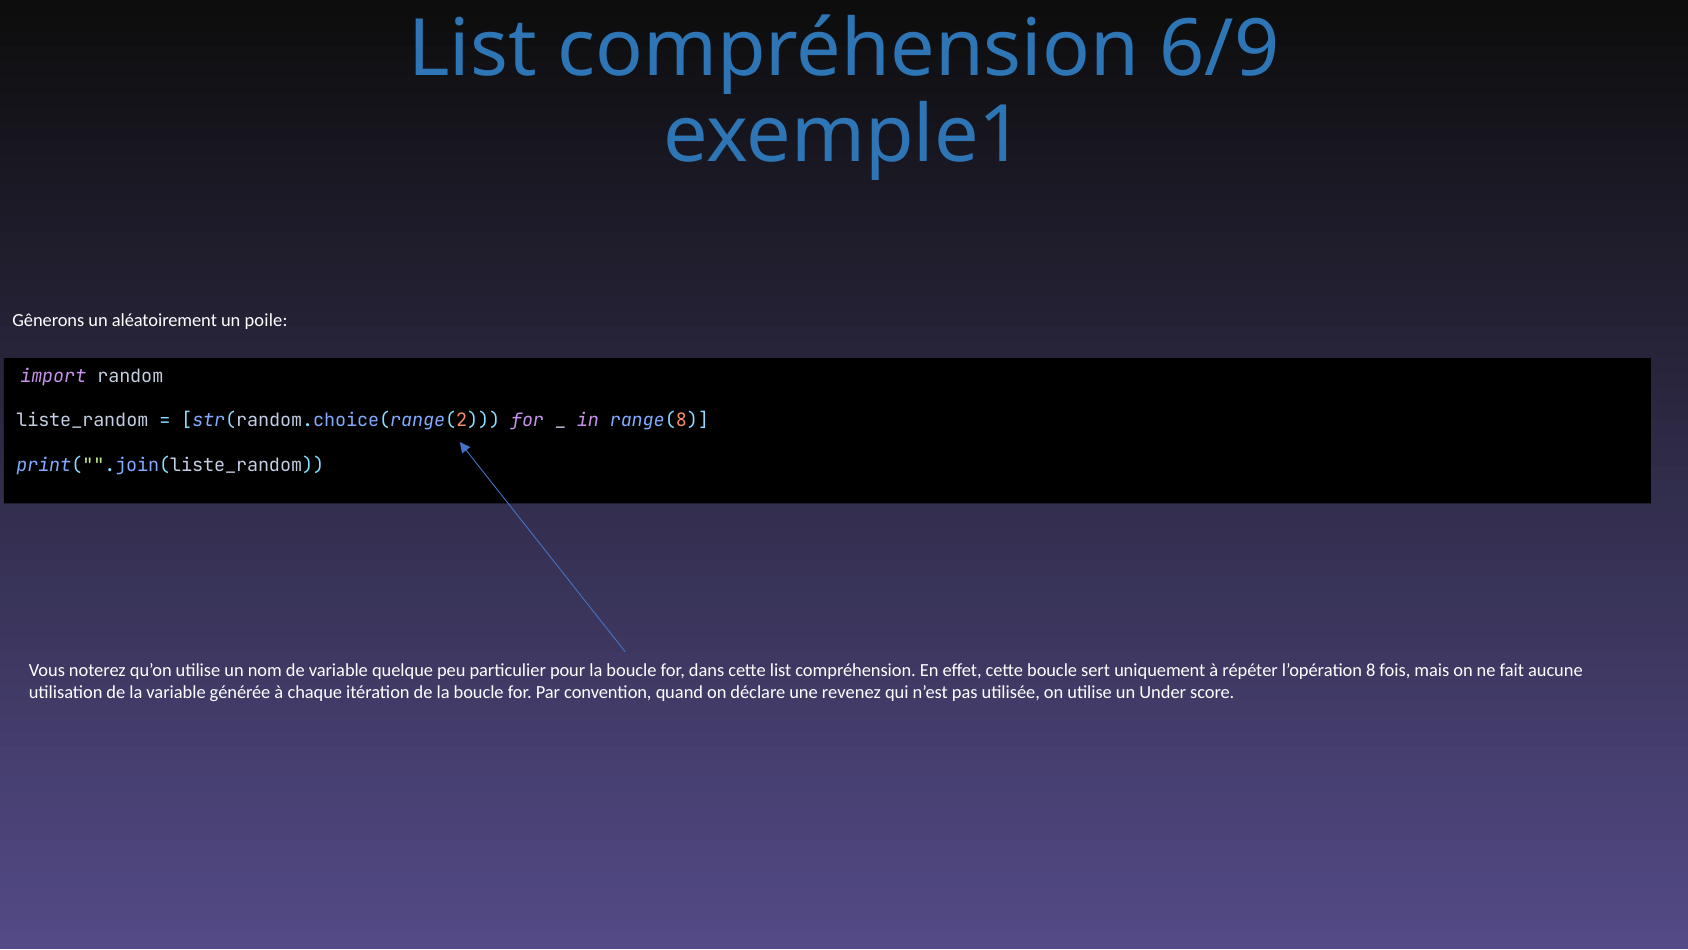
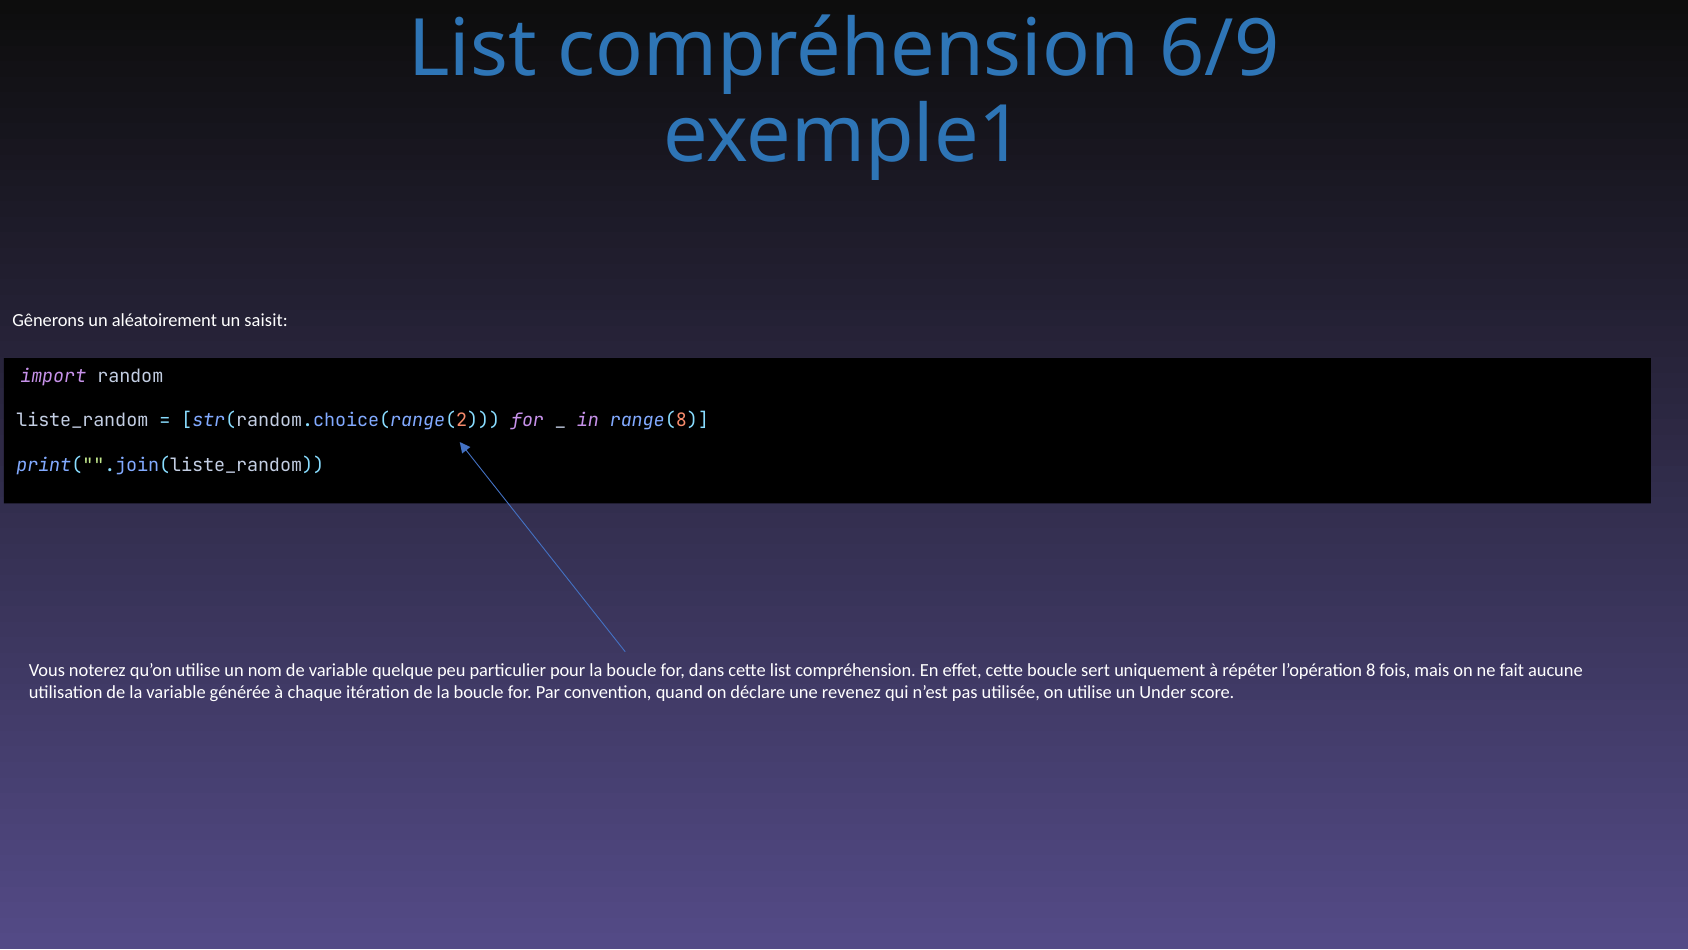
poile: poile -> saisit (266, 320)
